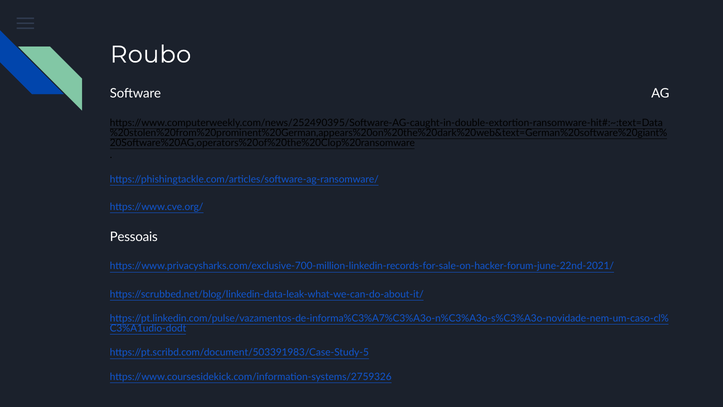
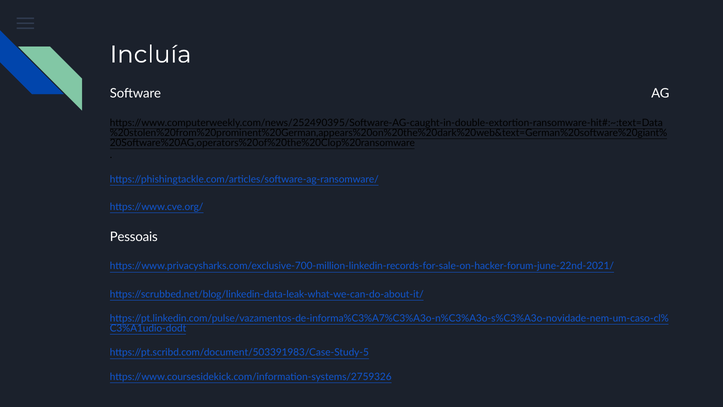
Roubo: Roubo -> Incluía (151, 55)
